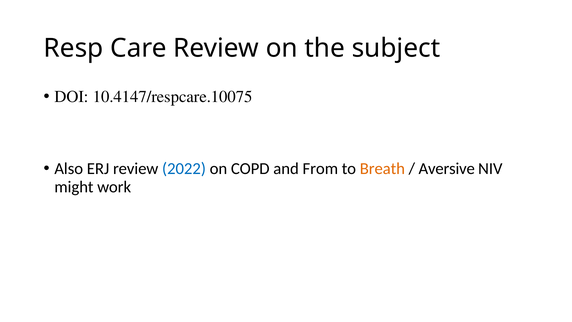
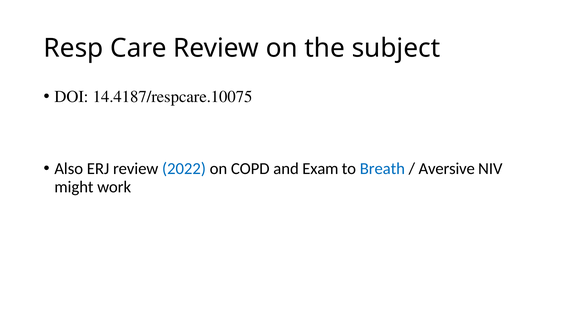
10.4147/respcare.10075: 10.4147/respcare.10075 -> 14.4187/respcare.10075 (173, 97)
From: From -> Exam (320, 169)
Breath colour: orange -> blue (382, 169)
